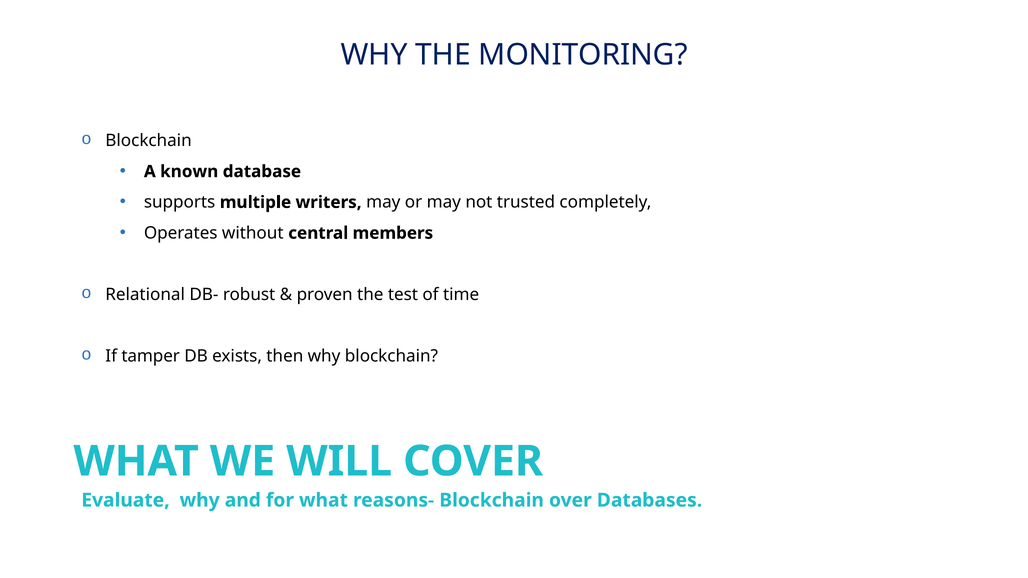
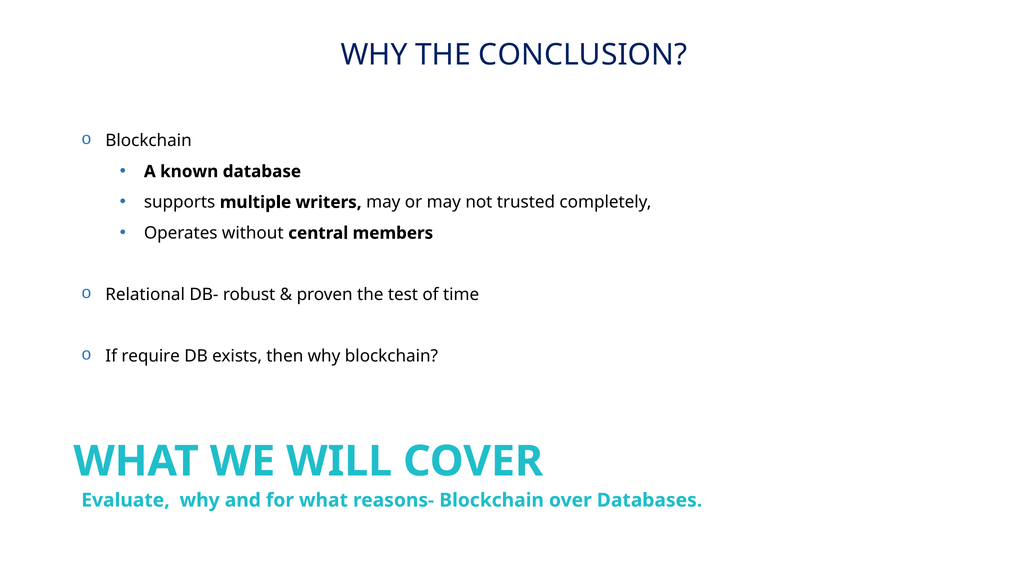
MONITORING: MONITORING -> CONCLUSION (583, 55)
tamper: tamper -> require (151, 356)
